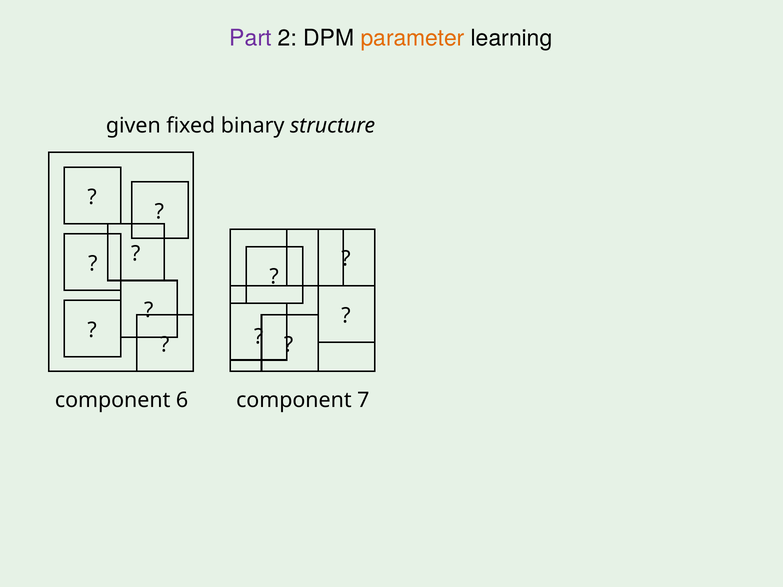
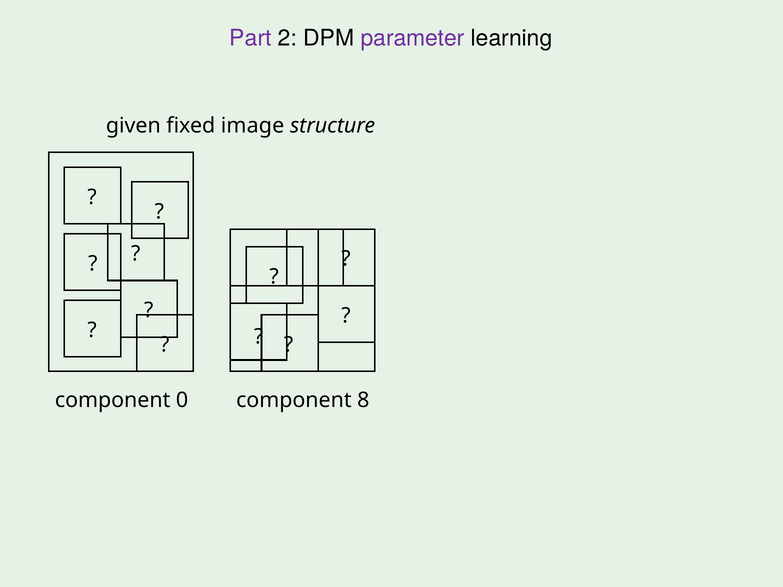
parameter colour: orange -> purple (413, 38)
binary: binary -> image (253, 126)
6: 6 -> 0 (182, 400)
7: 7 -> 8 (363, 400)
